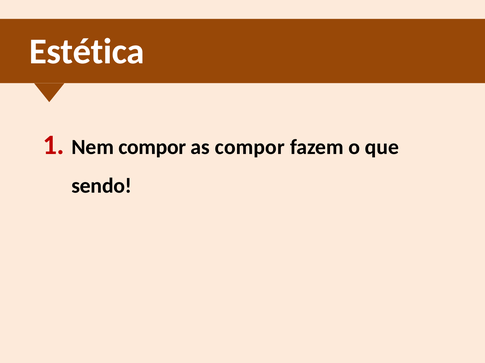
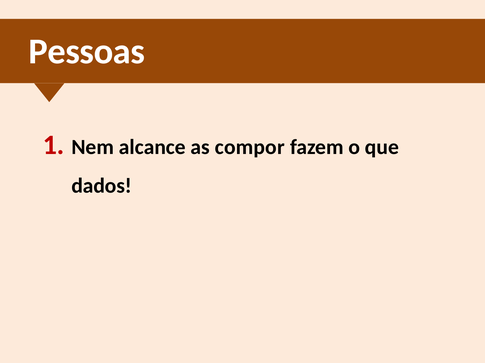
Estética: Estética -> Pessoas (87, 52)
Nem compor: compor -> alcance (152, 147)
sendo: sendo -> dados (102, 186)
